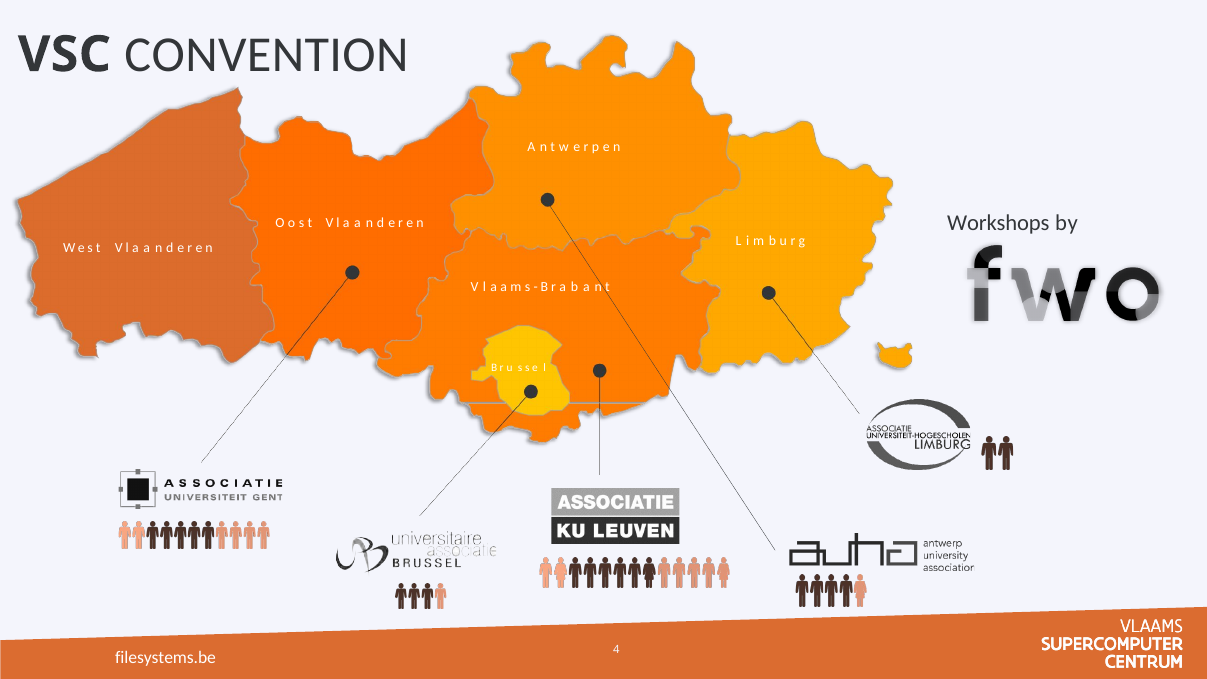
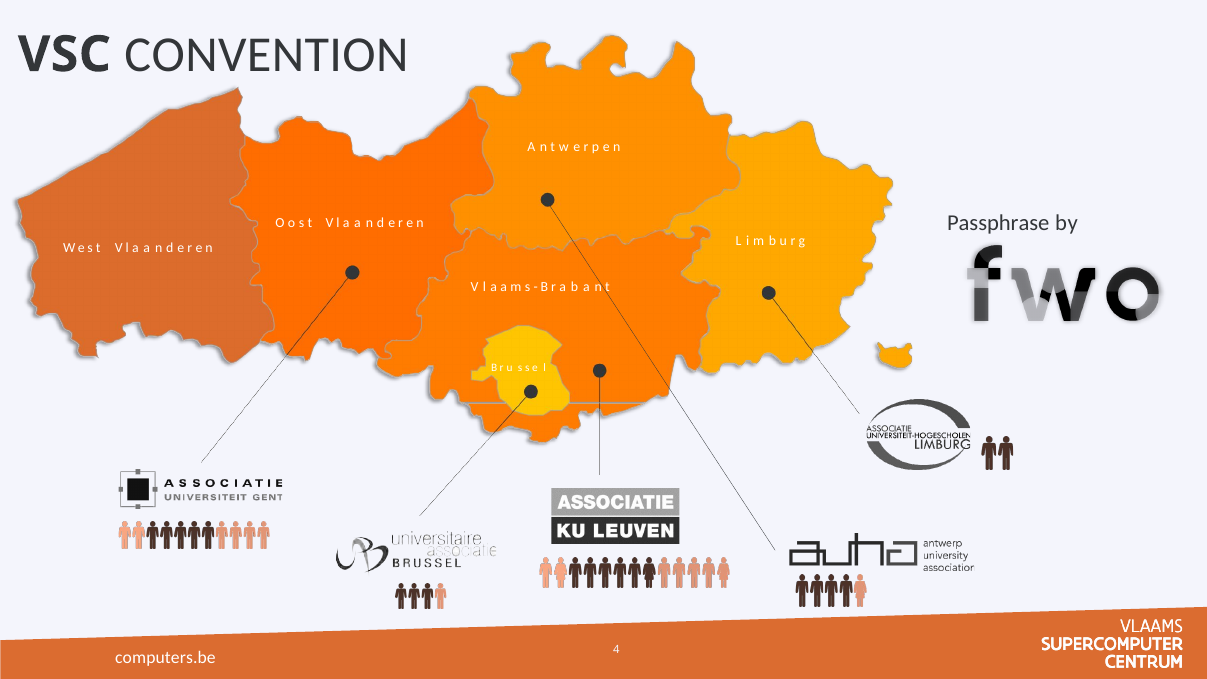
Workshops: Workshops -> Passphrase (998, 223)
filesystems.be: filesystems.be -> computers.be (165, 658)
